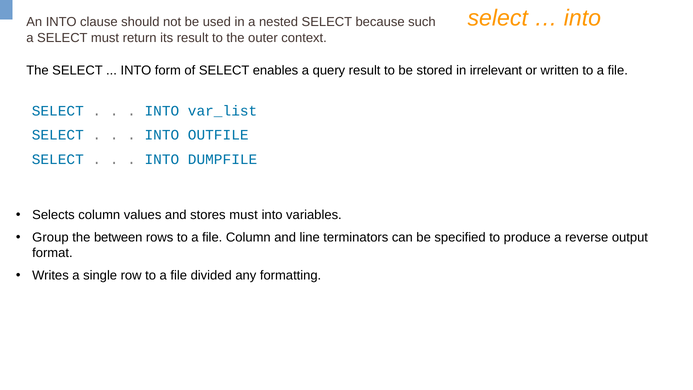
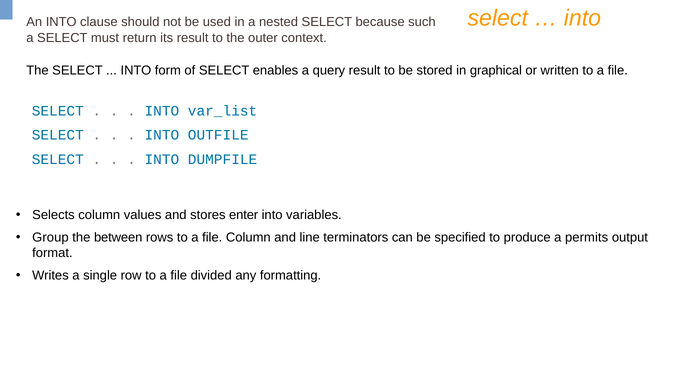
irrelevant: irrelevant -> graphical (496, 71)
stores must: must -> enter (244, 215)
reverse: reverse -> permits (587, 237)
